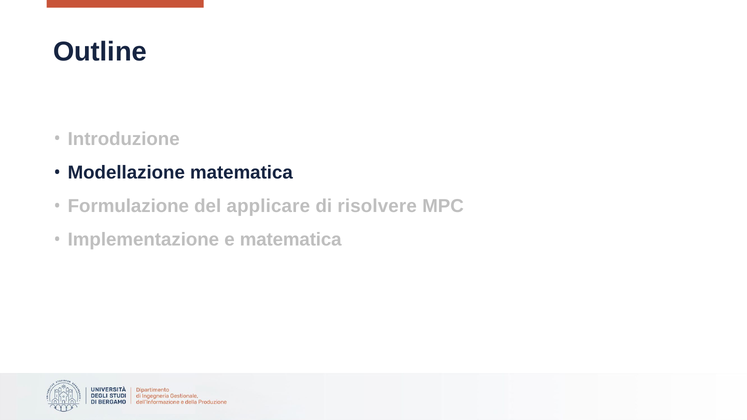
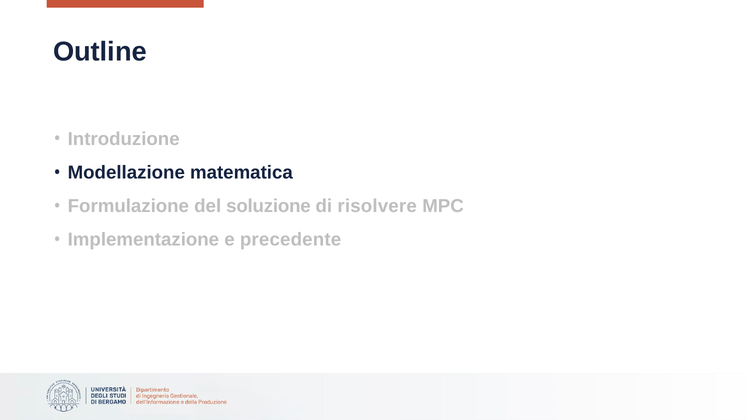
applicare: applicare -> soluzione (268, 206)
e matematica: matematica -> precedente (291, 240)
